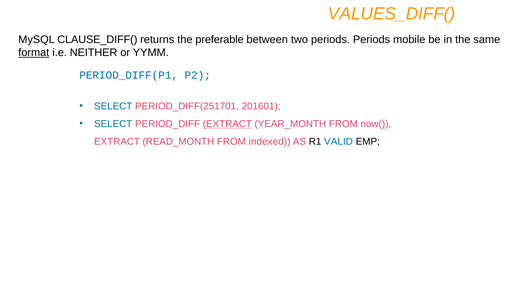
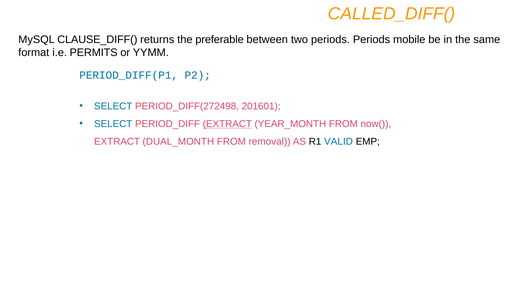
VALUES_DIFF(: VALUES_DIFF( -> CALLED_DIFF( (392, 14)
format underline: present -> none (34, 53)
NEITHER: NEITHER -> PERMITS (94, 53)
PERIOD_DIFF(251701: PERIOD_DIFF(251701 -> PERIOD_DIFF(272498 (187, 106)
READ_MONTH: READ_MONTH -> DUAL_MONTH (178, 142)
indexed: indexed -> removal (270, 142)
